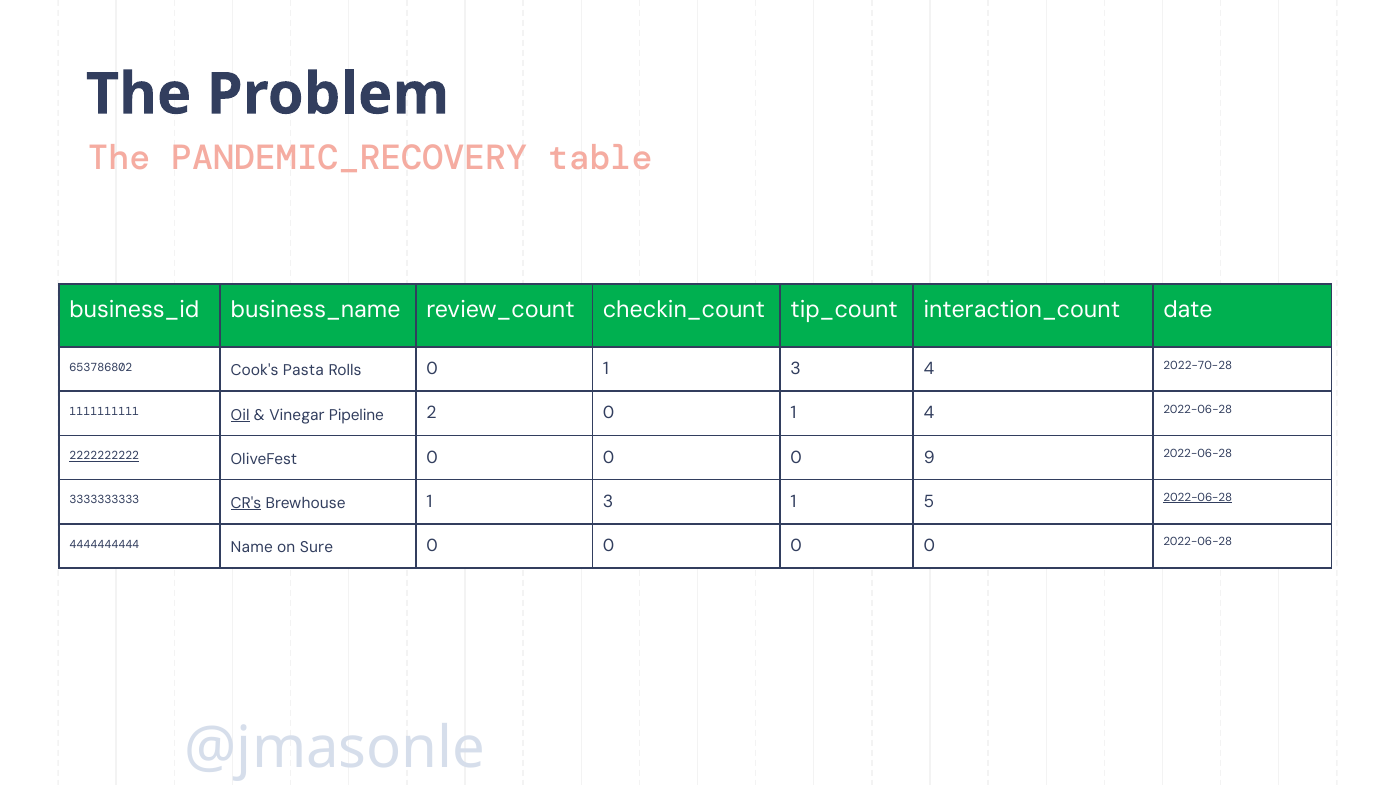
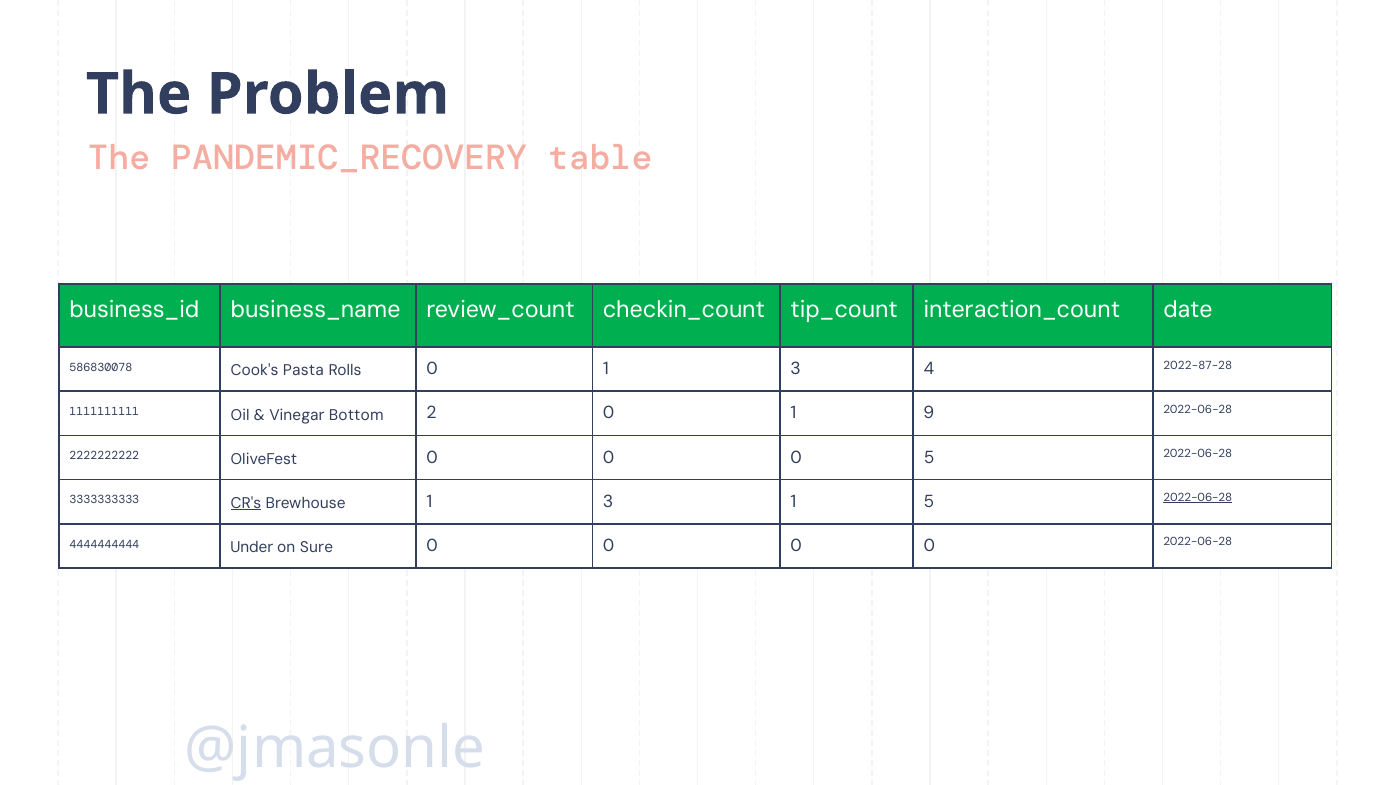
653786802: 653786802 -> 586830078 (101, 367)
2022-70-28: 2022-70-28 -> 2022-87-28 (1198, 365)
Oil underline: present -> none (240, 415)
Pipeline: Pipeline -> Bottom (356, 415)
1 4: 4 -> 9 (929, 413)
2222222222 underline: present -> none (104, 456)
0 9: 9 -> 5 (929, 457)
Name: Name -> Under (252, 547)
